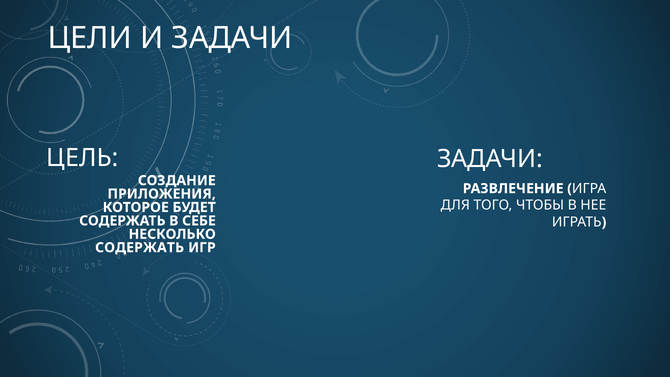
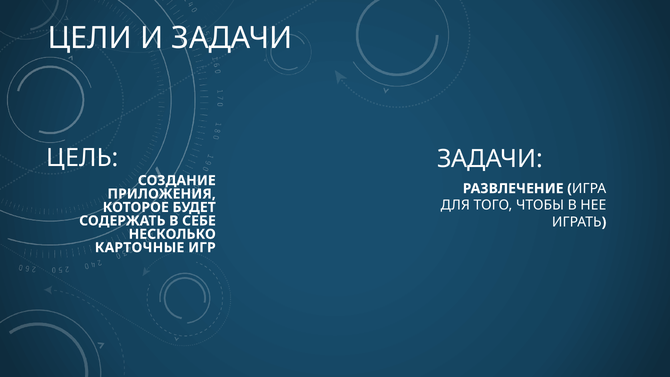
СОДЕРЖАТЬ: СОДЕРЖАТЬ -> КАРТОЧНЫЕ (140, 248)
